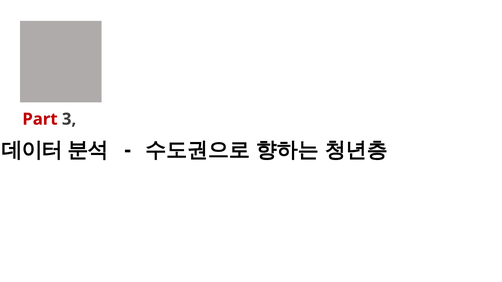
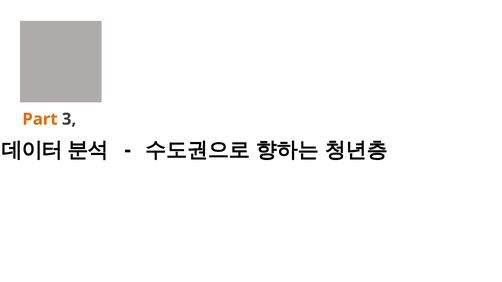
Part colour: red -> orange (40, 119)
